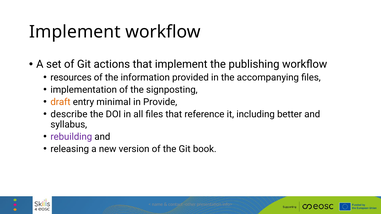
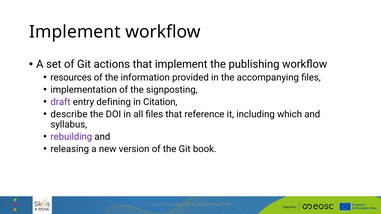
draft colour: orange -> purple (60, 102)
minimal: minimal -> defining (114, 102)
Provide: Provide -> Citation (160, 102)
better: better -> which (290, 114)
